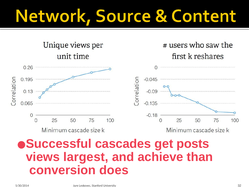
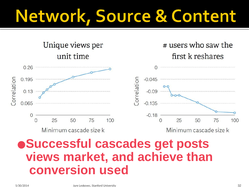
largest: largest -> market (86, 157)
does: does -> used (114, 170)
